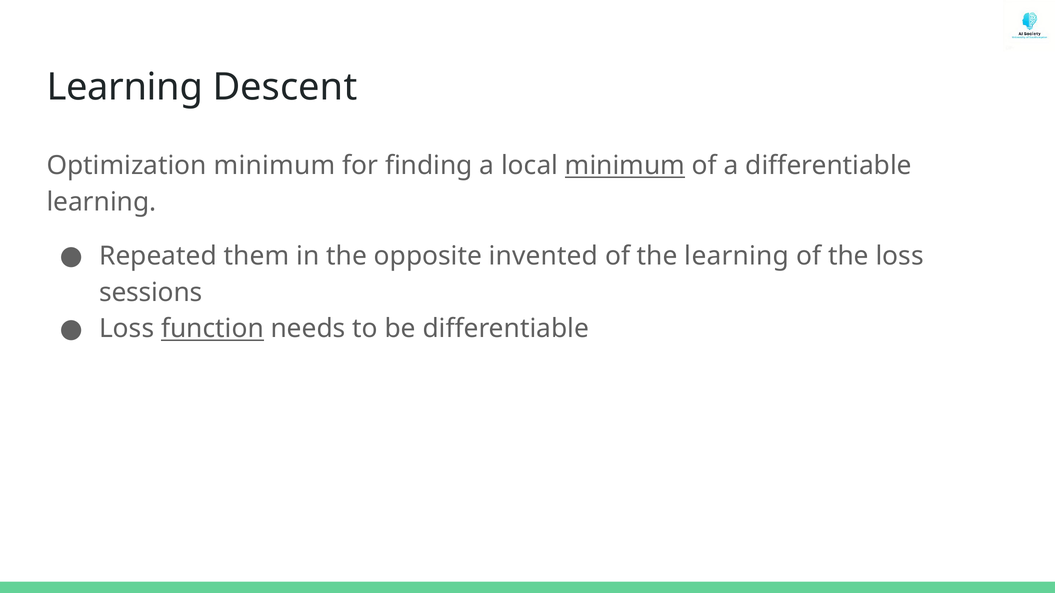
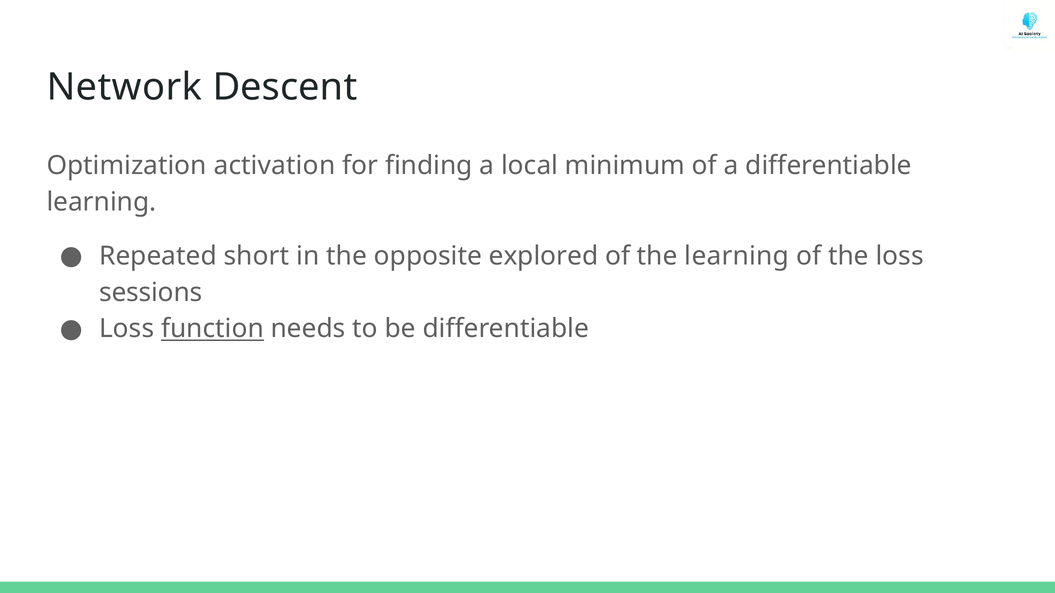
Learning: Learning -> Network (124, 87)
Optimization minimum: minimum -> activation (274, 166)
minimum underline: present -> none (625, 166)
them: them -> short (257, 256)
invented: invented -> explored (543, 256)
